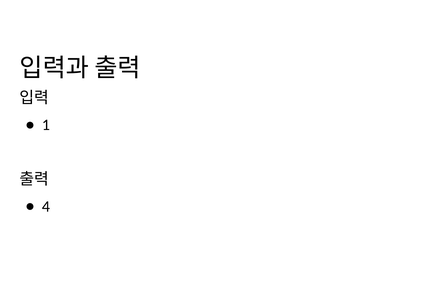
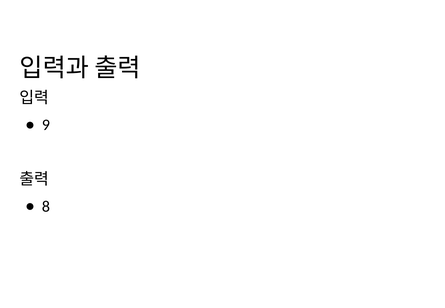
1: 1 -> 9 (46, 125)
4: 4 -> 8 (46, 206)
